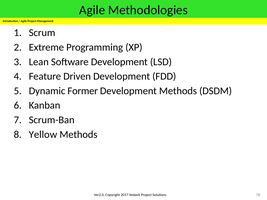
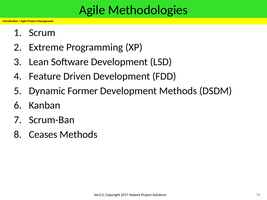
Yellow: Yellow -> Ceases (43, 135)
